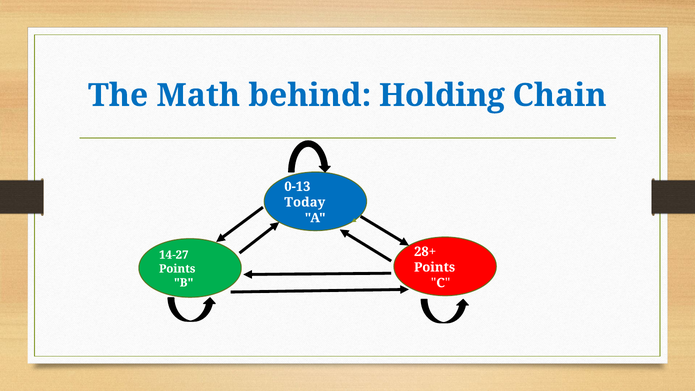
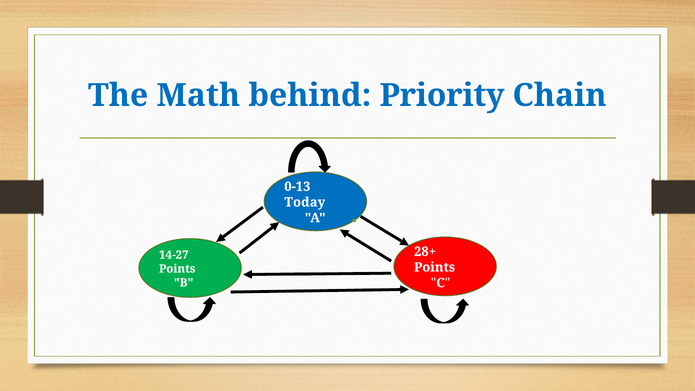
Holding: Holding -> Priority (442, 95)
